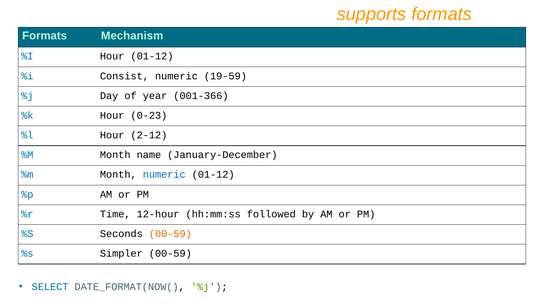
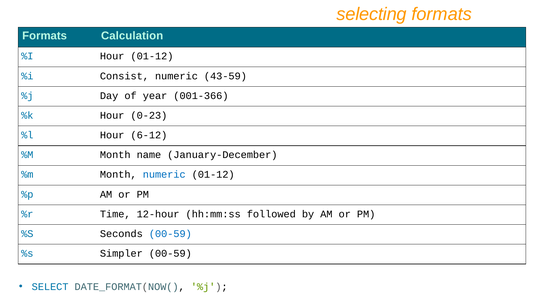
supports: supports -> selecting (372, 14)
Mechanism: Mechanism -> Calculation (132, 36)
19-59: 19-59 -> 43-59 (225, 76)
2-12: 2-12 -> 6-12 (149, 135)
00-59 colour: orange -> blue (170, 234)
